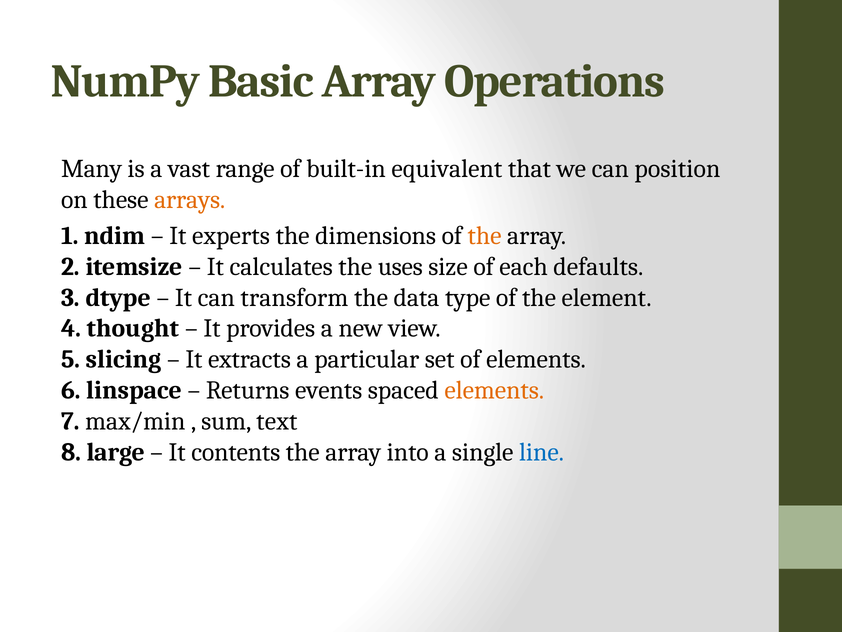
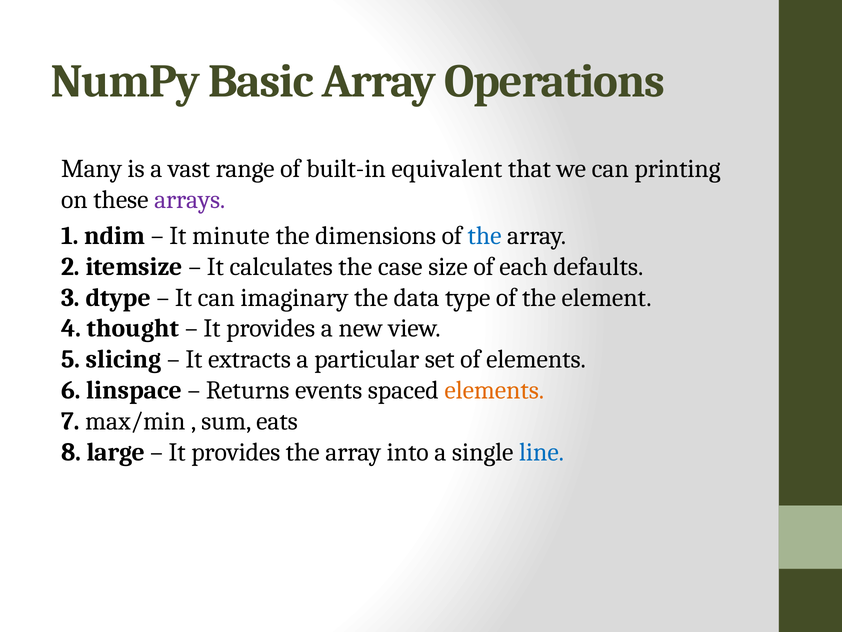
position: position -> printing (678, 169)
arrays colour: orange -> purple (190, 200)
experts: experts -> minute (231, 236)
the colour: orange -> blue (485, 236)
uses: uses -> case (400, 267)
transform: transform -> imaginary (294, 297)
text: text -> eats (277, 421)
contents: contents -> provides (236, 452)
